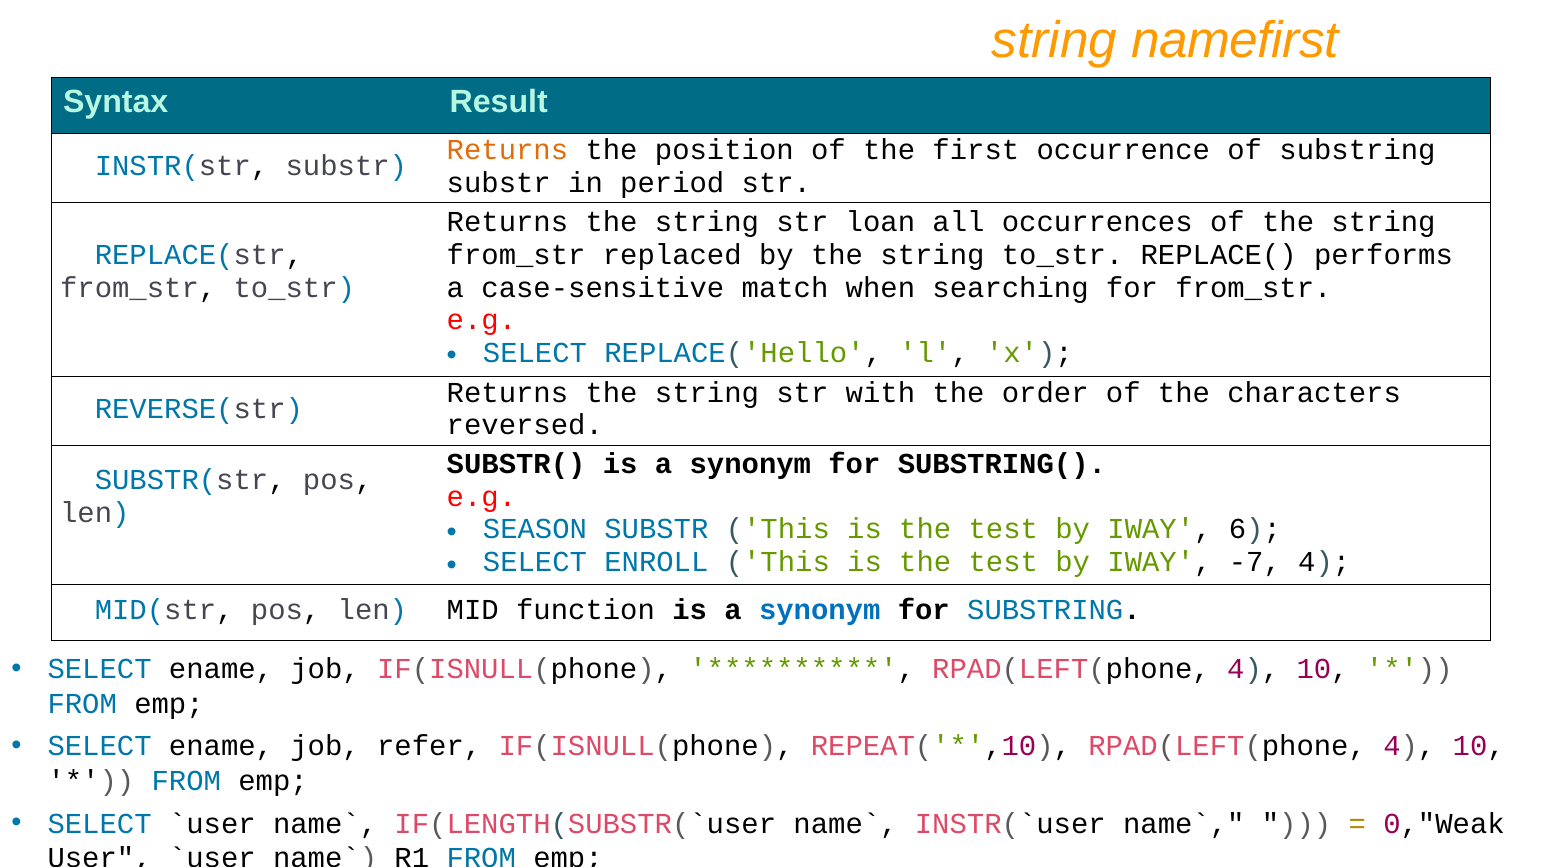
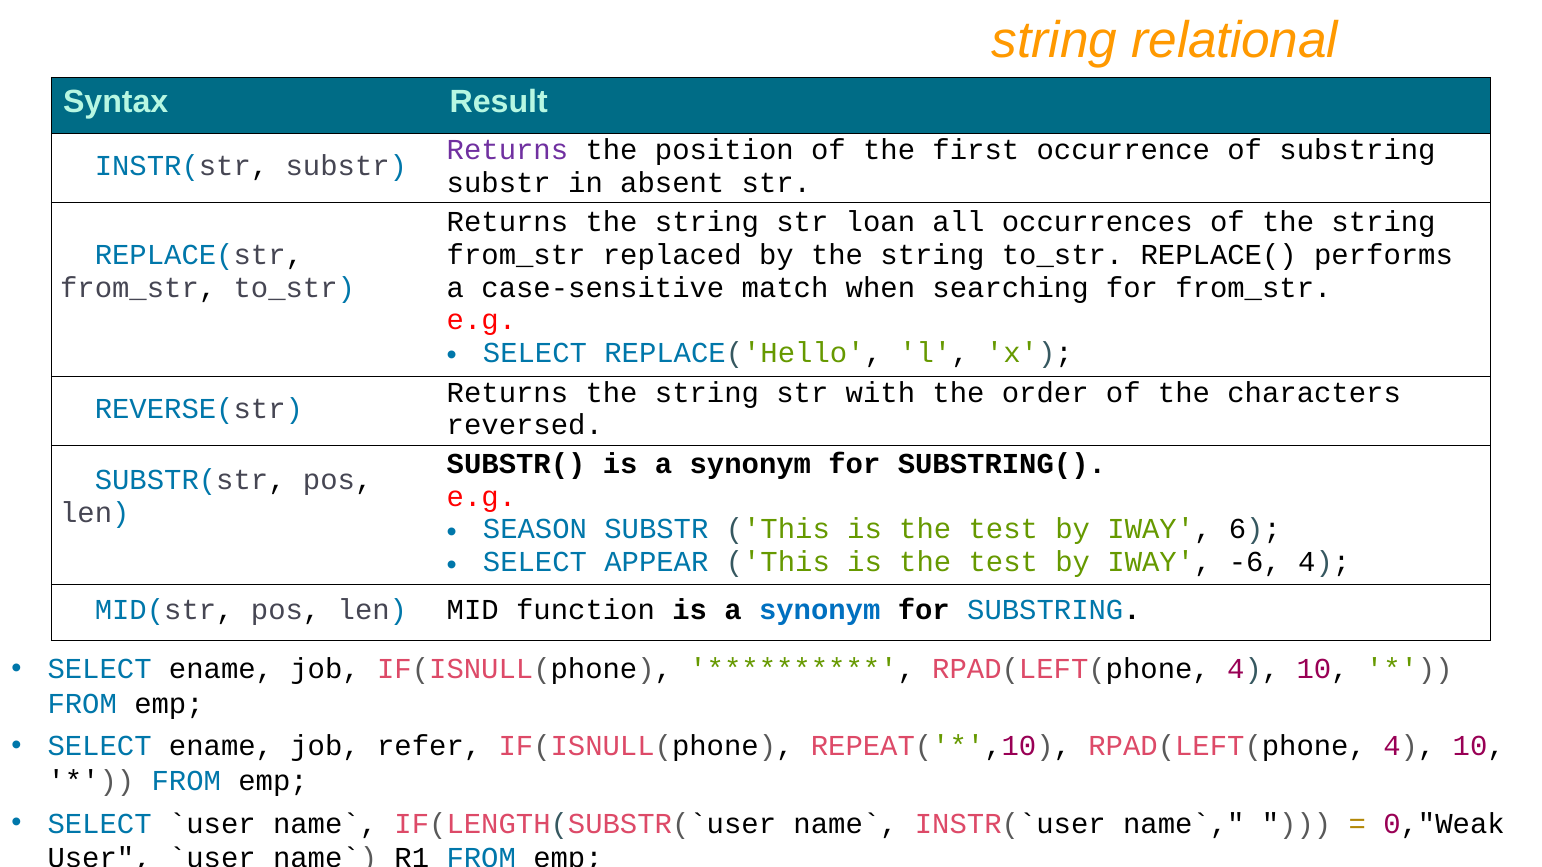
namefirst: namefirst -> relational (1235, 40)
Returns colour: orange -> purple (507, 150)
period: period -> absent (672, 183)
ENROLL: ENROLL -> APPEAR (656, 562)
-7: -7 -> -6 (1255, 562)
